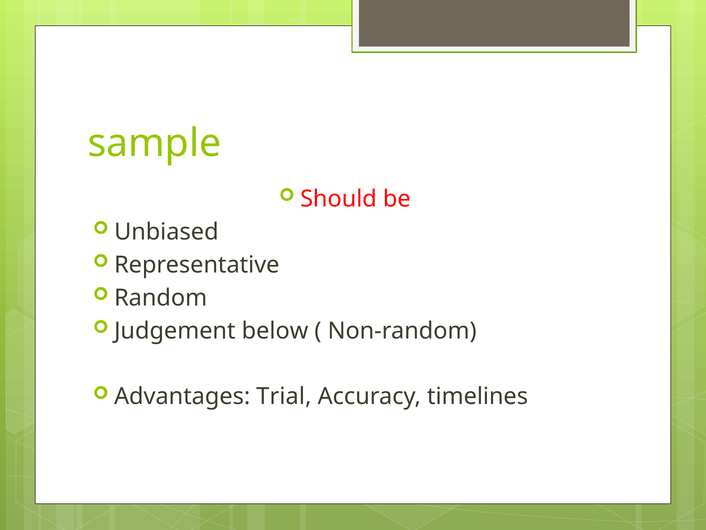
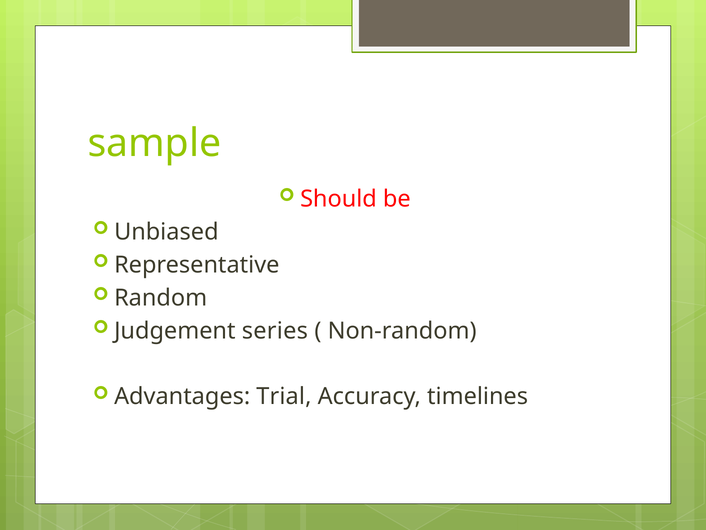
below: below -> series (275, 330)
